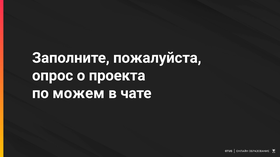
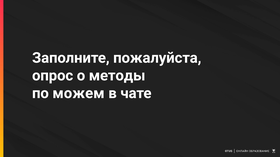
проекта: проекта -> методы (117, 76)
